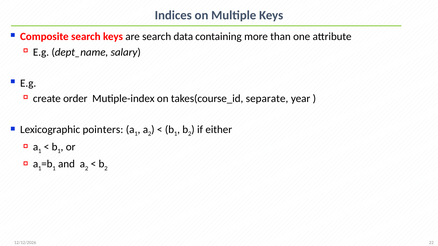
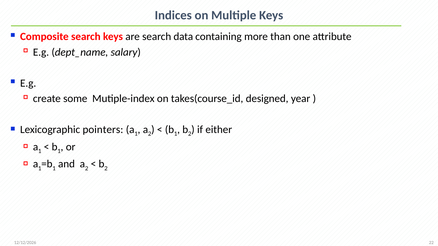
order: order -> some (75, 99)
separate: separate -> designed (267, 99)
